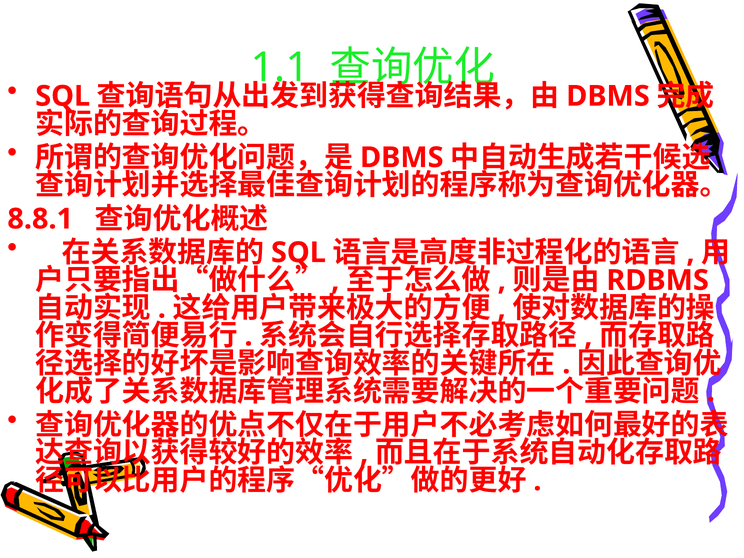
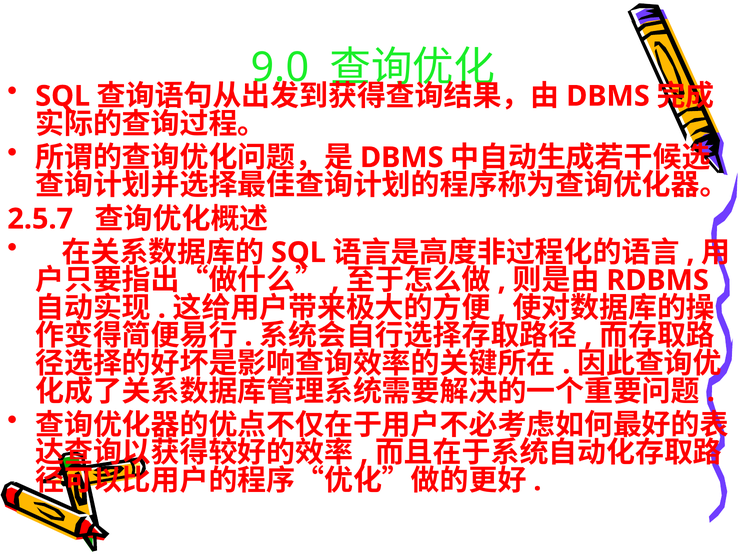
1.1: 1.1 -> 9.0 (280, 67)
8.8.1: 8.8.1 -> 2.5.7 (40, 219)
